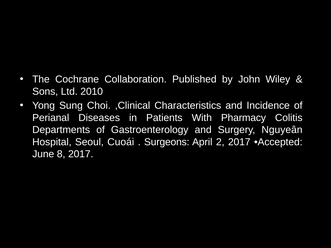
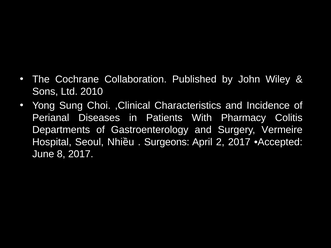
Nguyeân: Nguyeân -> Vermeire (282, 130)
Cuoái: Cuoái -> Nhiều (121, 142)
